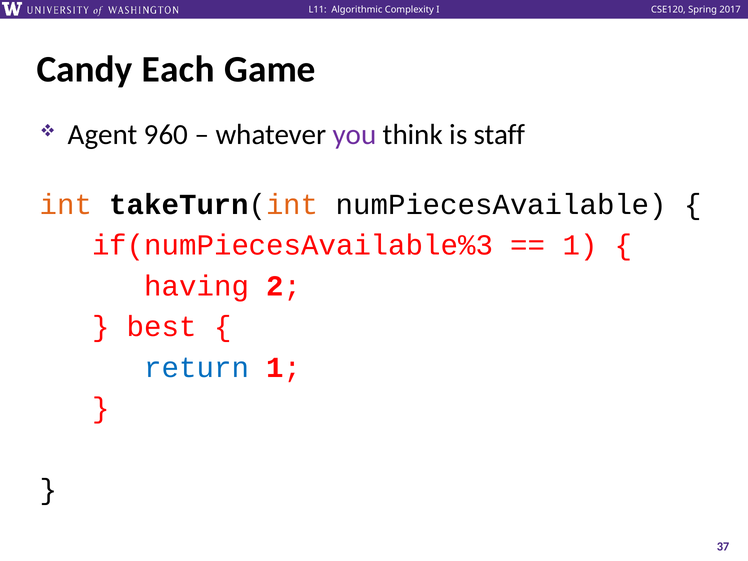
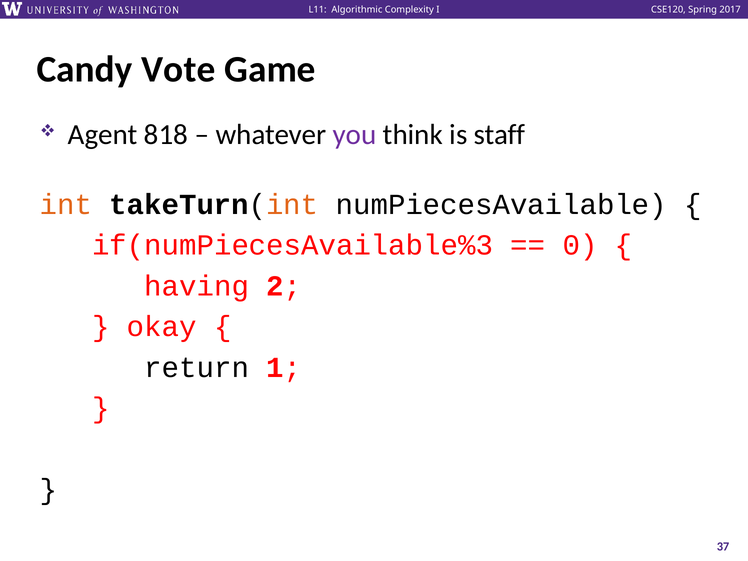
Each: Each -> Vote (178, 69)
960: 960 -> 818 (166, 135)
1: 1 -> 0 (580, 245)
best: best -> okay (162, 327)
return colour: blue -> black (197, 368)
